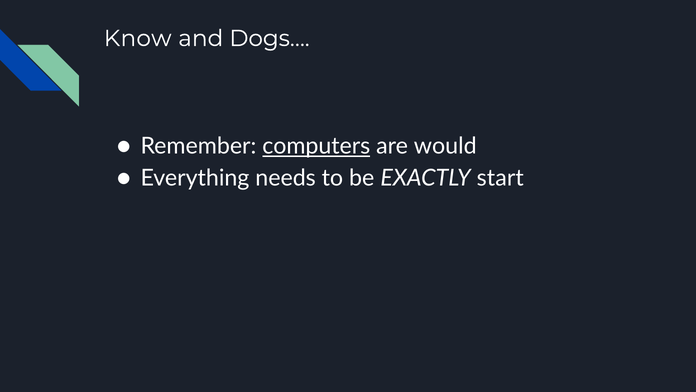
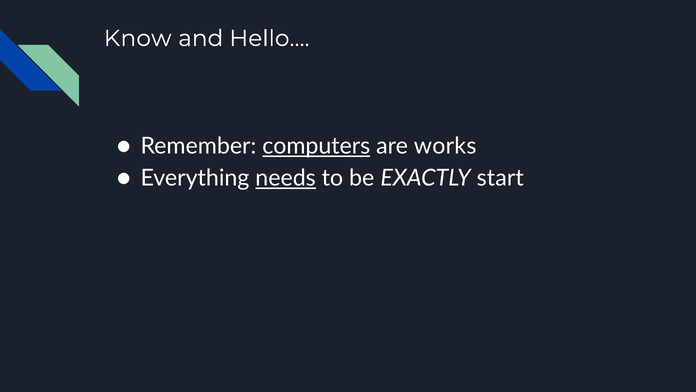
Dogs…: Dogs… -> Hello… (269, 38)
would: would -> works (445, 146)
needs underline: none -> present (286, 178)
